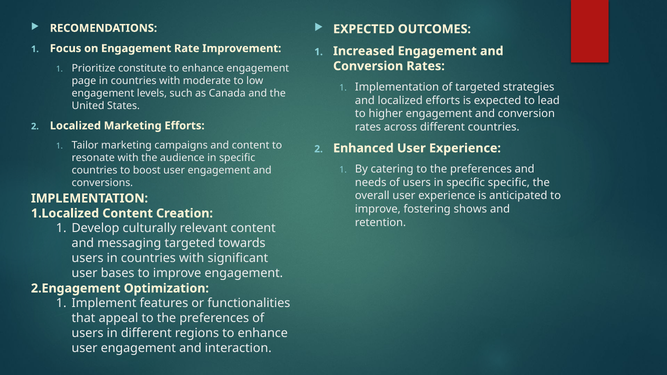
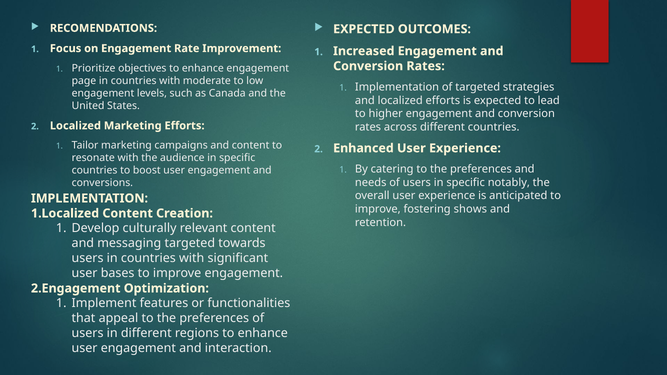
constitute: constitute -> objectives (142, 68)
specific specific: specific -> notably (509, 183)
